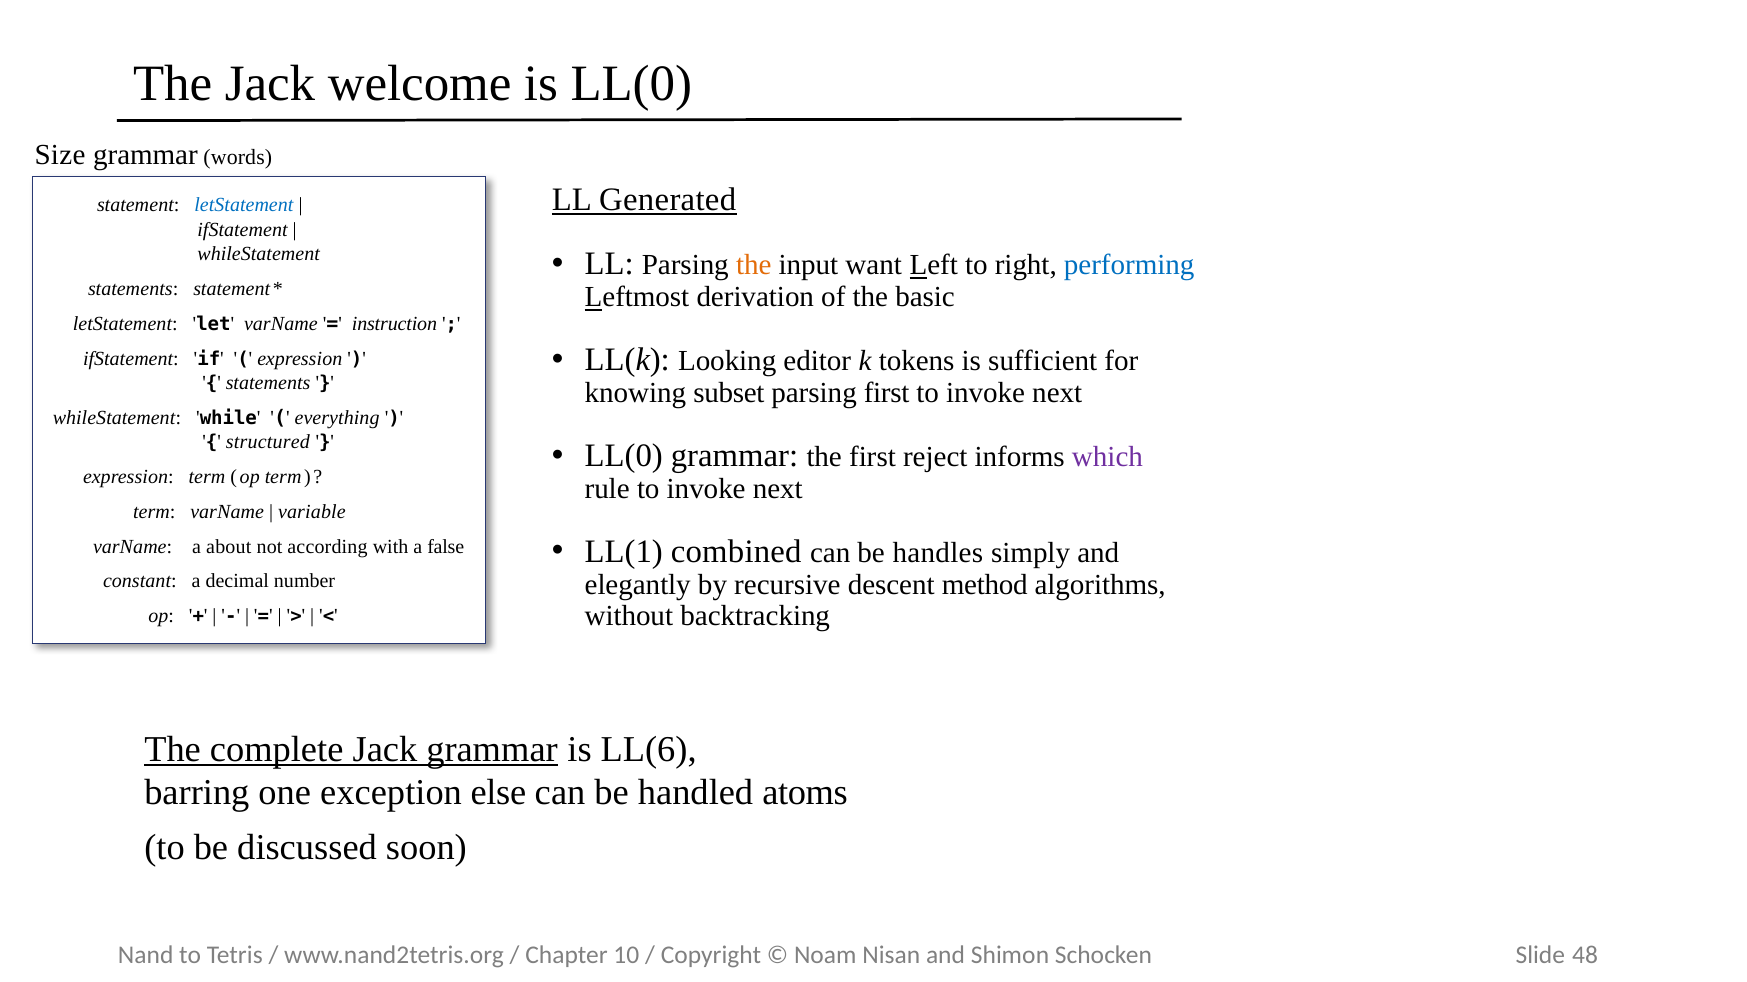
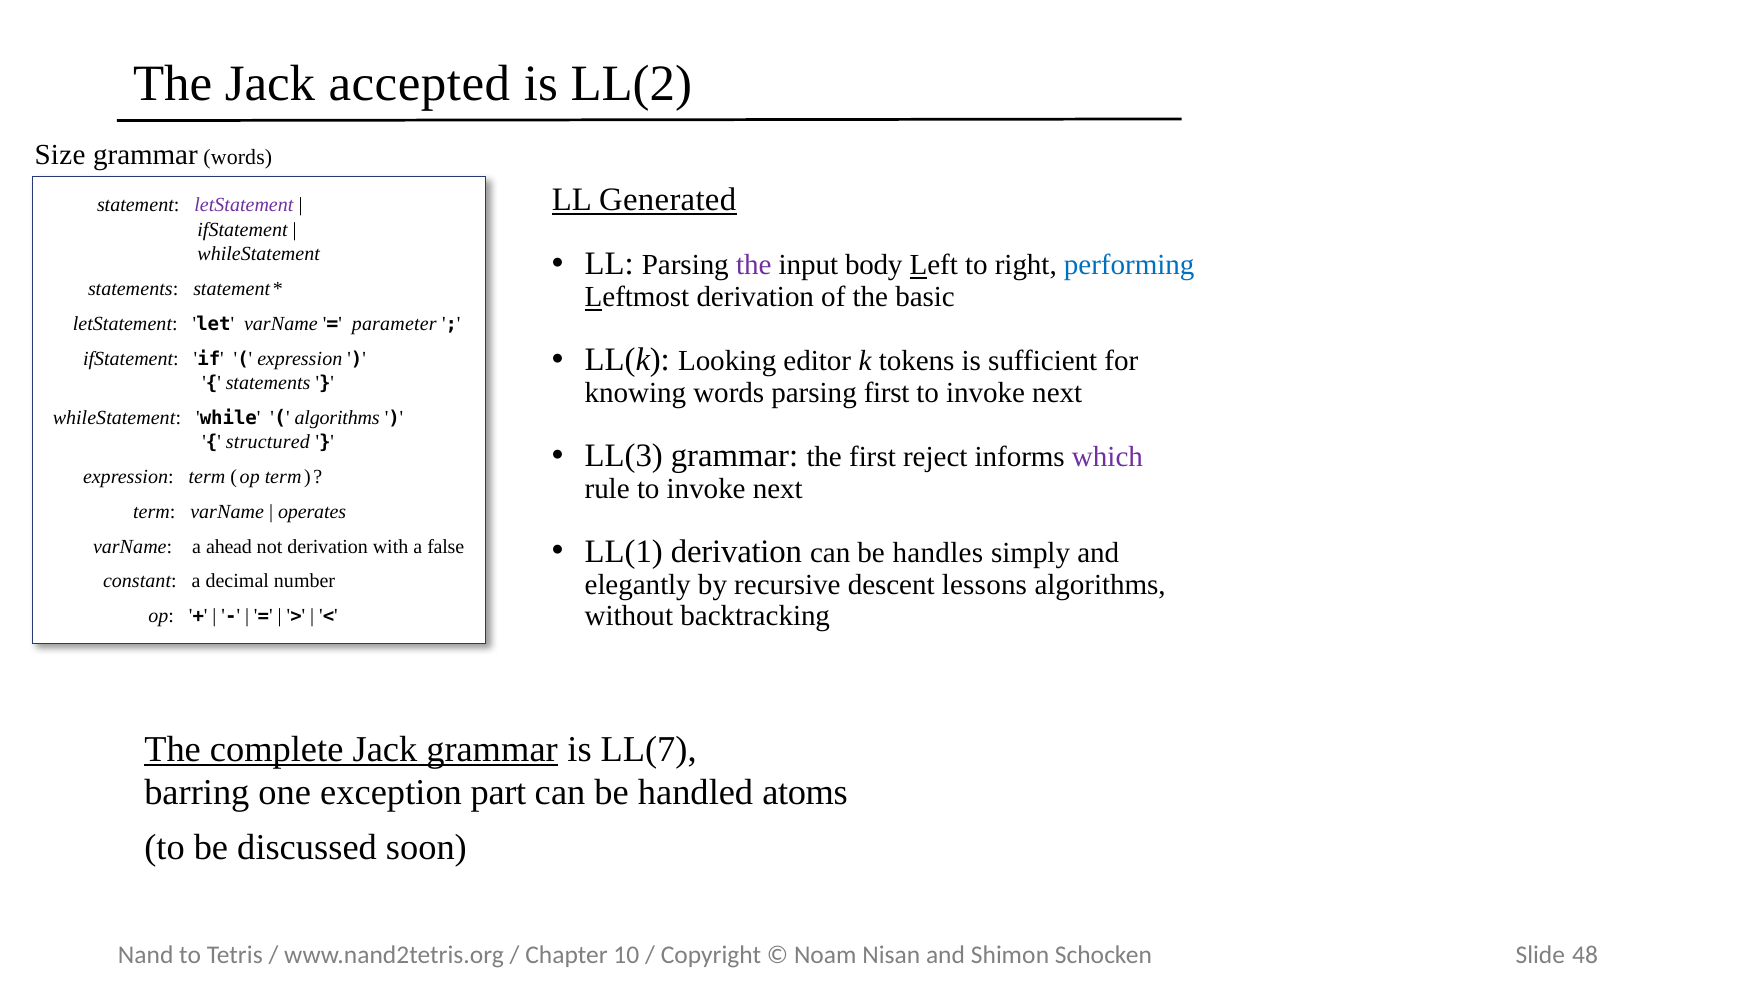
welcome: welcome -> accepted (419, 84)
is LL(0: LL(0 -> LL(2 (631, 84)
letStatement colour: blue -> purple (244, 205)
the colour: orange -> purple (754, 265)
want: want -> body (874, 265)
instruction: instruction -> parameter (394, 324)
knowing subset: subset -> words (729, 393)
everything: everything -> algorithms (337, 418)
LL(0: LL(0 -> LL(3 (624, 456)
variable: variable -> operates (312, 512)
LL(1 combined: combined -> derivation (736, 552)
about: about -> ahead (229, 547)
not according: according -> derivation (328, 547)
method: method -> lessons (984, 585)
LL(6: LL(6 -> LL(7 (649, 750)
else: else -> part (498, 793)
